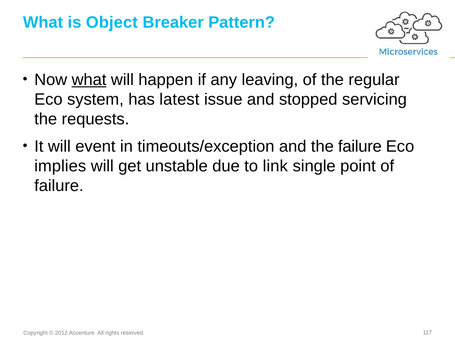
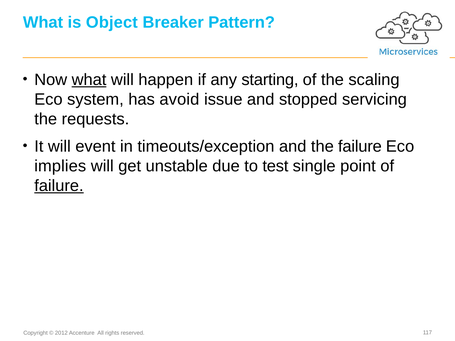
leaving: leaving -> starting (270, 80)
regular: regular -> scaling (374, 80)
latest: latest -> avoid (179, 99)
link: link -> test (275, 166)
failure underline: none -> present (59, 186)
